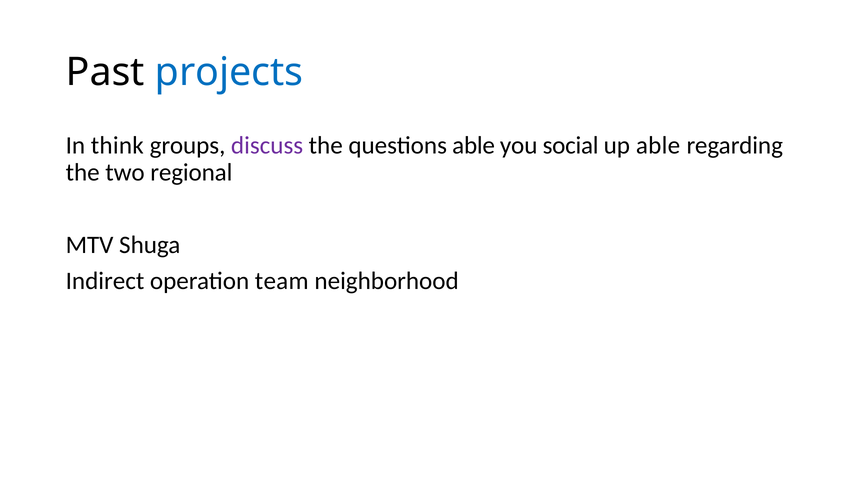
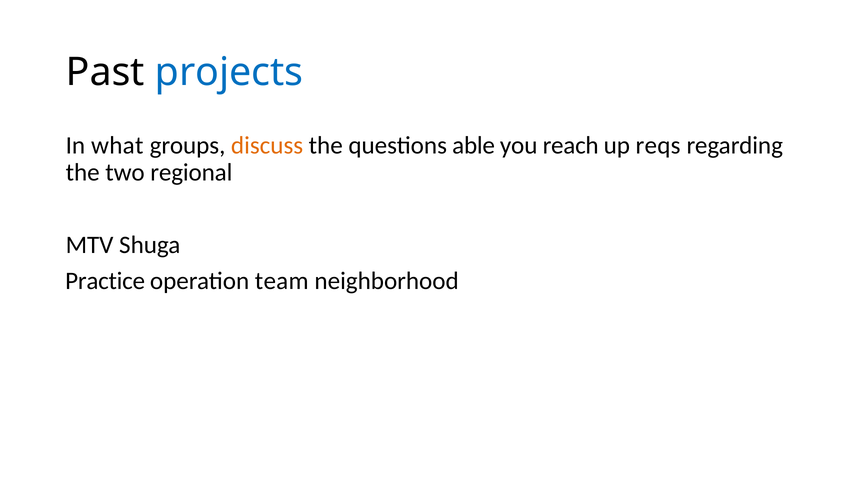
think: think -> what (117, 146)
discuss colour: purple -> orange (267, 146)
social: social -> reach (571, 146)
up able: able -> reqs (658, 146)
Indirect: Indirect -> Practice (105, 281)
